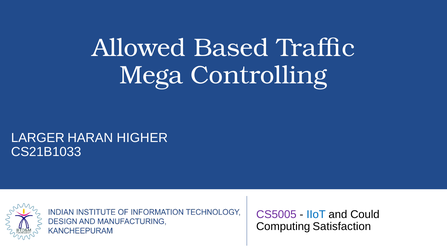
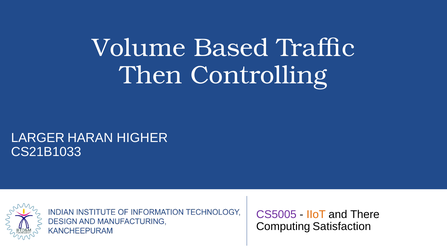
Allowed: Allowed -> Volume (139, 48)
Mega: Mega -> Then (151, 75)
IIoT colour: blue -> orange (316, 214)
Could: Could -> There (365, 214)
